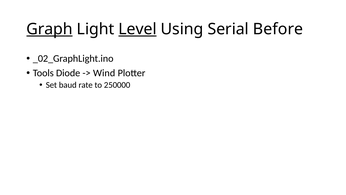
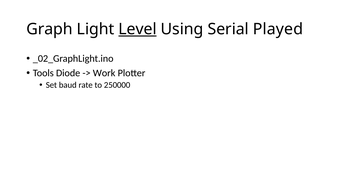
Graph underline: present -> none (50, 29)
Before: Before -> Played (278, 29)
Wind: Wind -> Work (104, 73)
